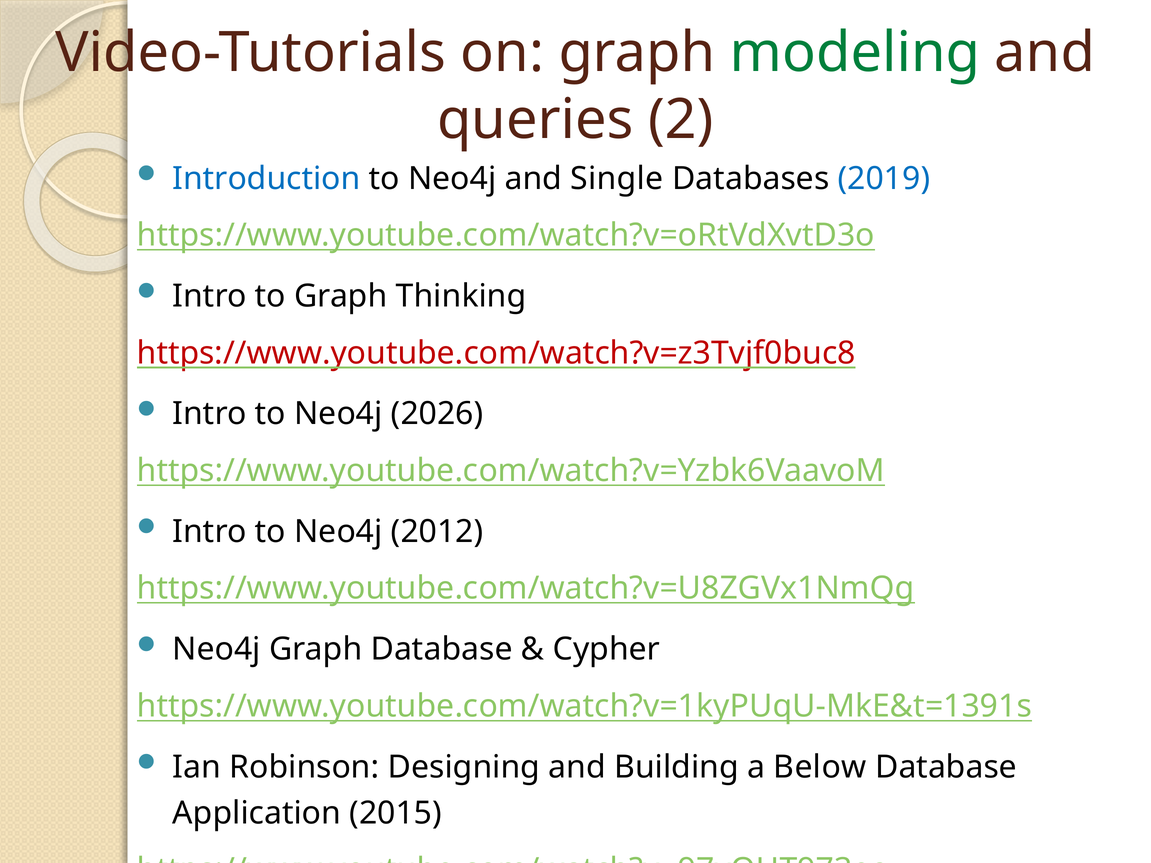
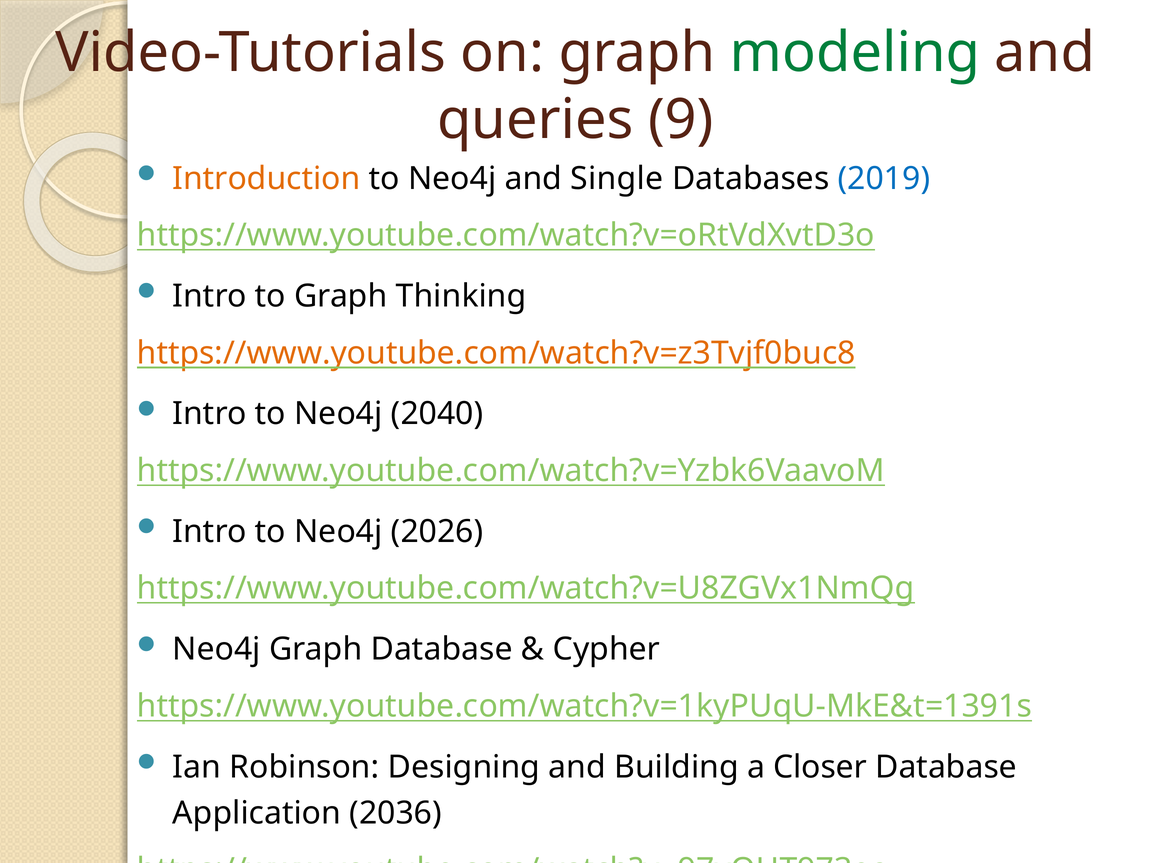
2: 2 -> 9 (681, 120)
Introduction colour: blue -> orange (266, 179)
https://www.youtube.com/watch?v=z3Tvjf0buc8 colour: red -> orange (496, 353)
2026: 2026 -> 2040 (437, 414)
2012: 2012 -> 2026 (437, 532)
Below: Below -> Closer (820, 767)
2015: 2015 -> 2036 (396, 813)
